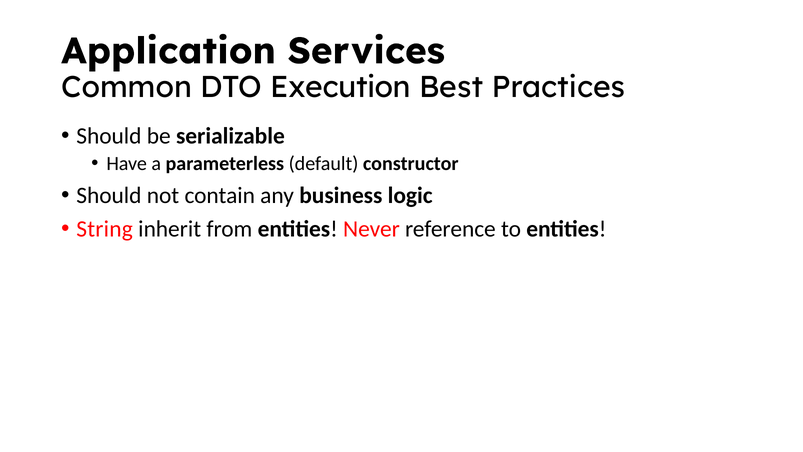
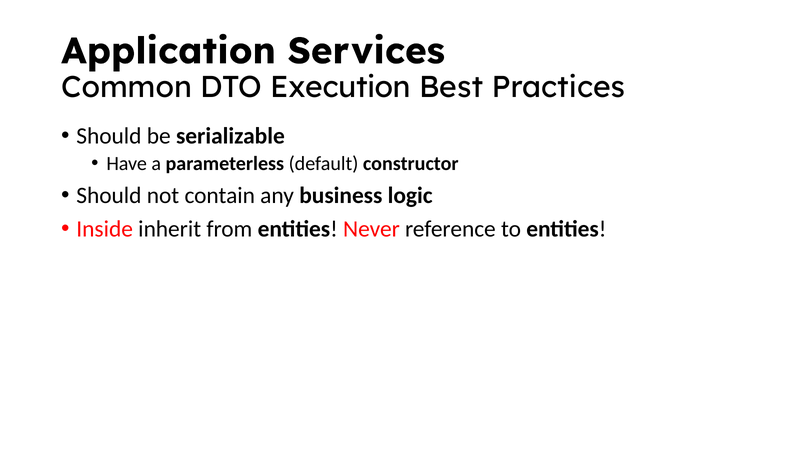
String: String -> Inside (105, 229)
